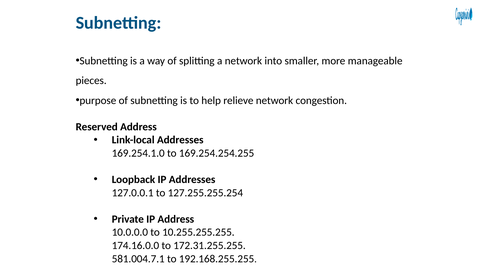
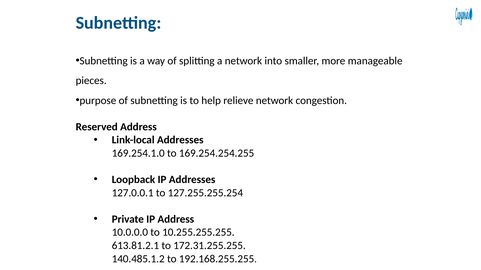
174.16.0.0: 174.16.0.0 -> 613.81.2.1 (135, 246)
581.004.7.1: 581.004.7.1 -> 140.485.1.2 (138, 259)
